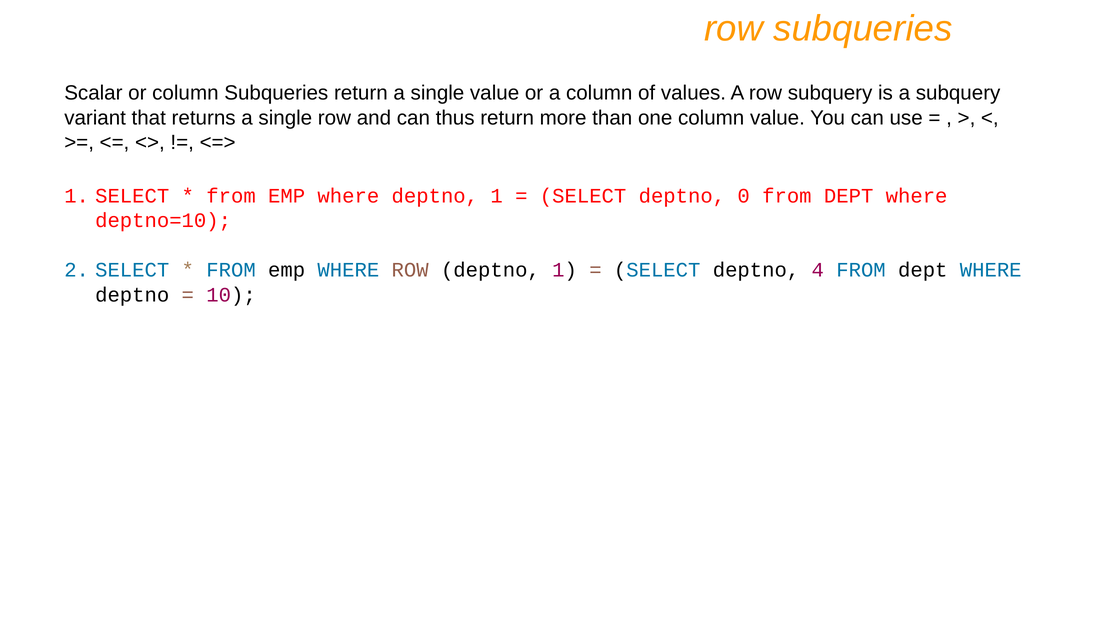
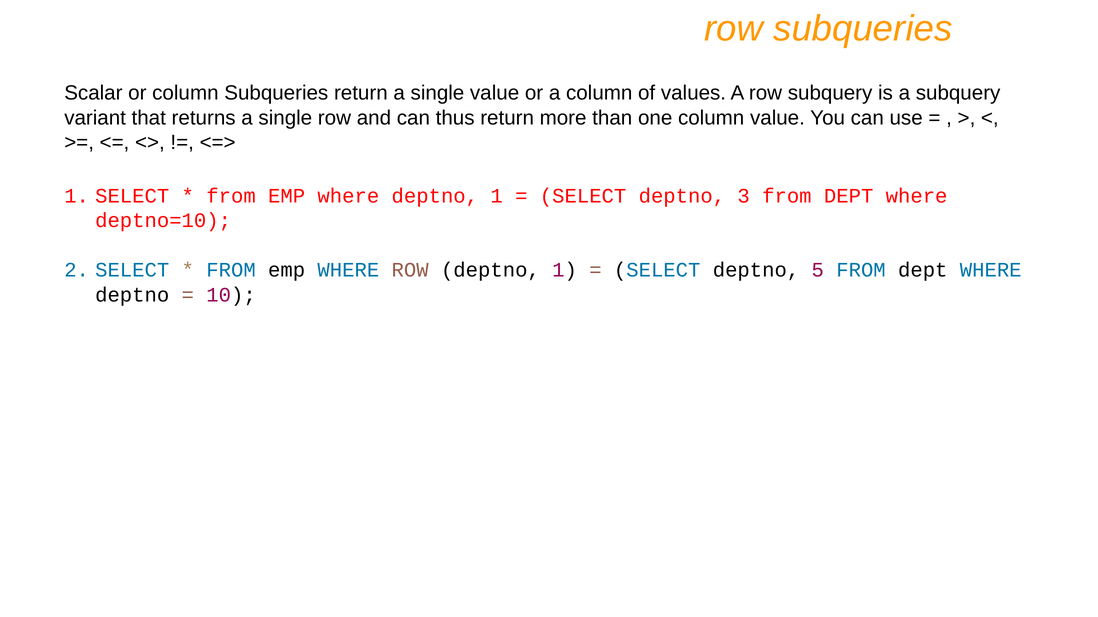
0: 0 -> 3 (744, 196)
4: 4 -> 5 (818, 270)
